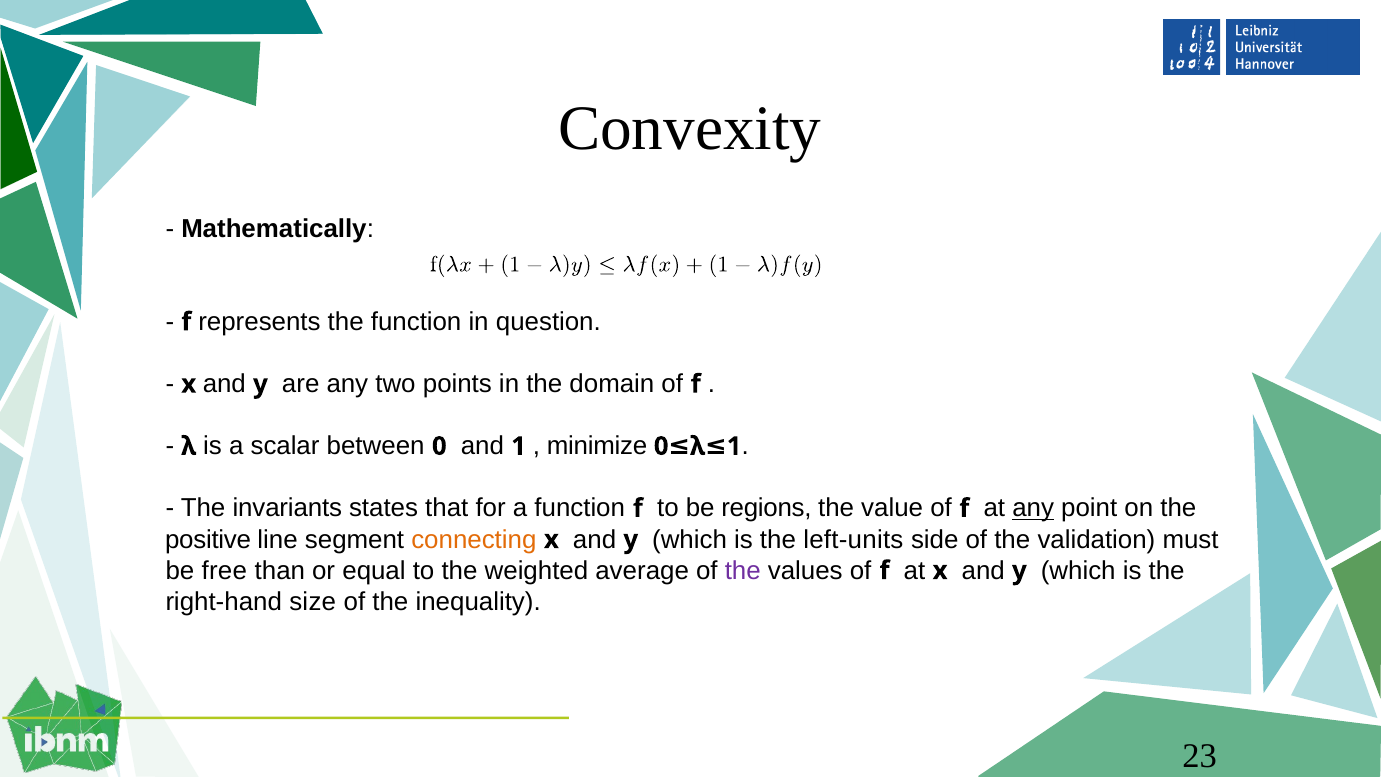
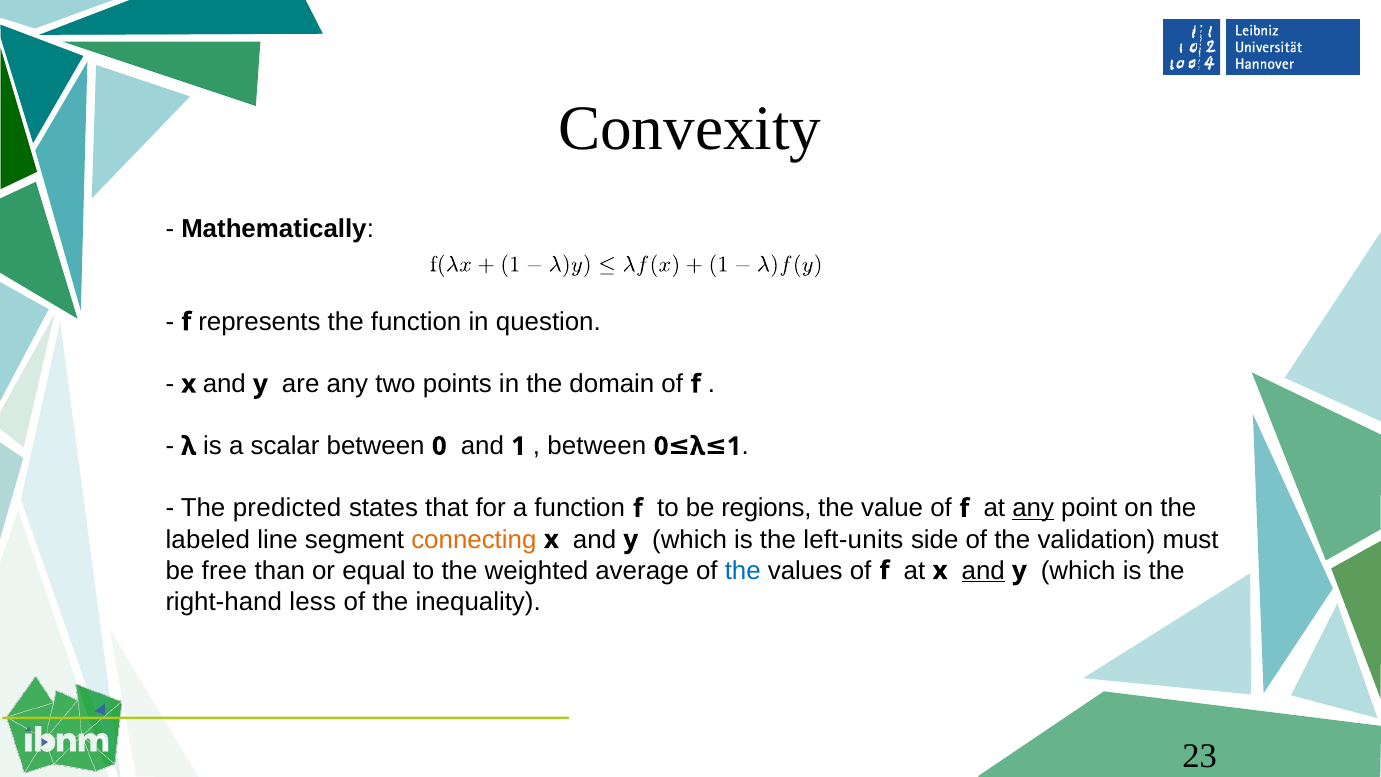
minimize: minimize -> between (597, 446)
invariants: invariants -> predicted (287, 508)
positive: positive -> labeled (208, 539)
the colour: purple -> blue (743, 570)
and underline: none -> present (983, 570)
size: size -> less (313, 601)
